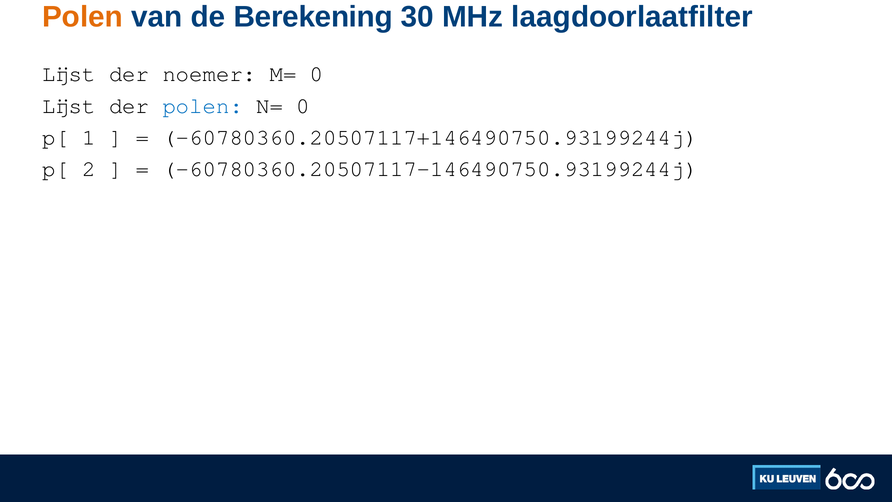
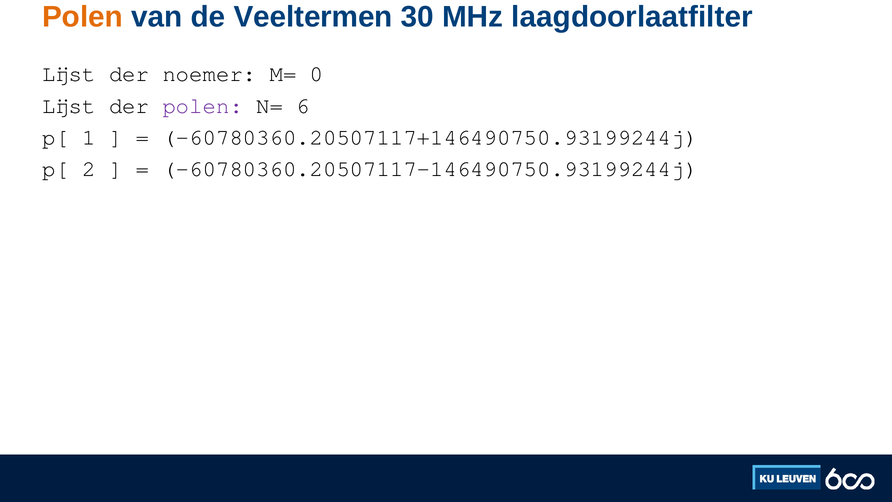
Berekening: Berekening -> Veeltermen (313, 17)
polen colour: blue -> purple (203, 106)
N= 0: 0 -> 6 (303, 106)
